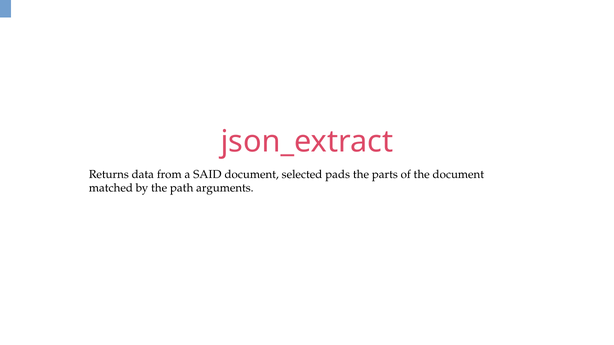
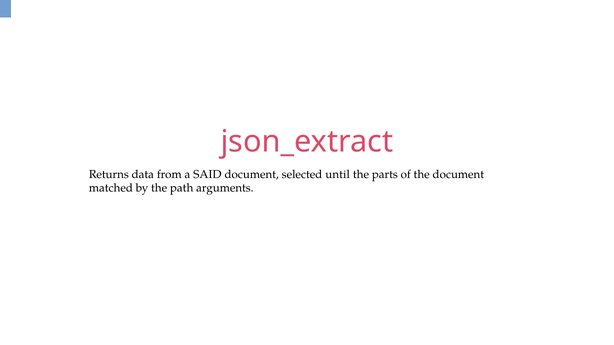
pads: pads -> until (338, 174)
